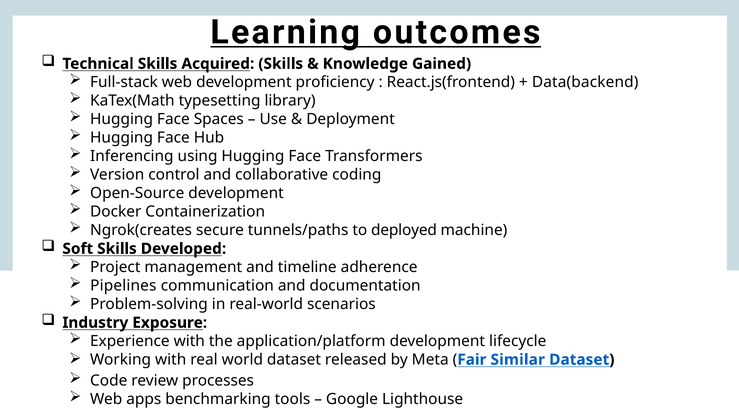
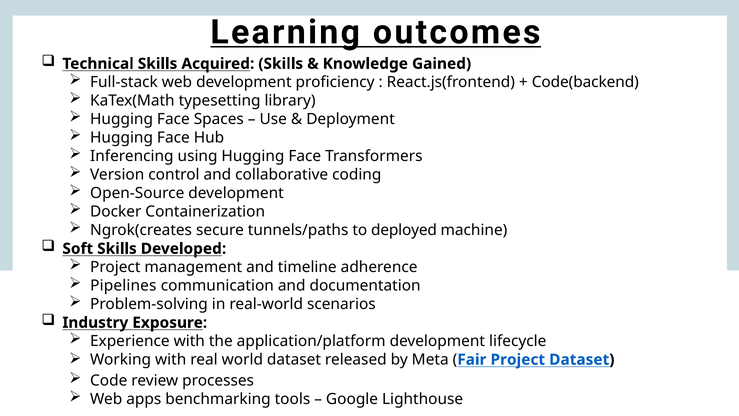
Data(backend: Data(backend -> Code(backend (585, 82)
Fair Similar: Similar -> Project (518, 359)
